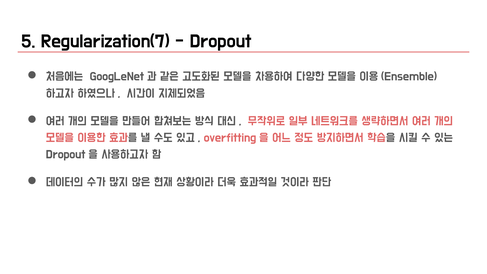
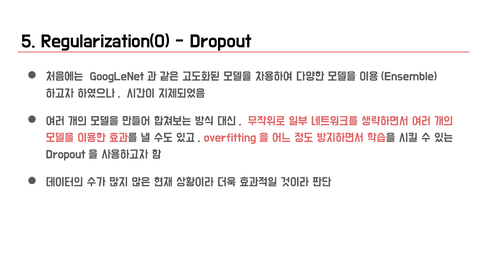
Regularization(7: Regularization(7 -> Regularization(0 (105, 41)
